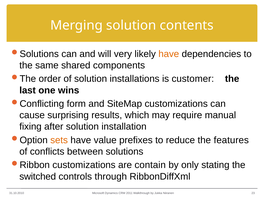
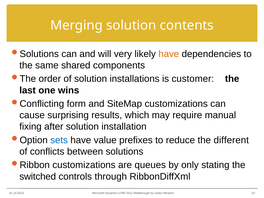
sets colour: orange -> blue (59, 140)
features: features -> different (231, 140)
contain: contain -> queues (150, 165)
